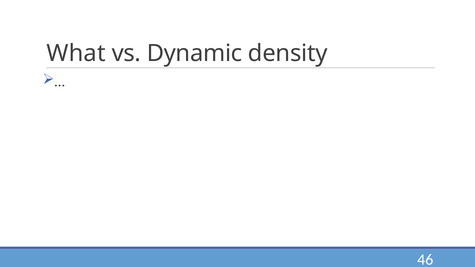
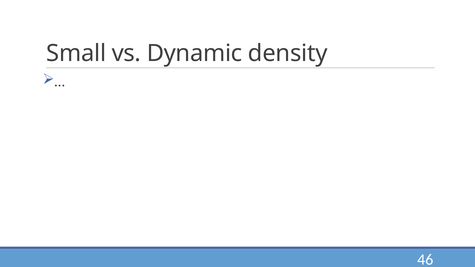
What: What -> Small (76, 53)
